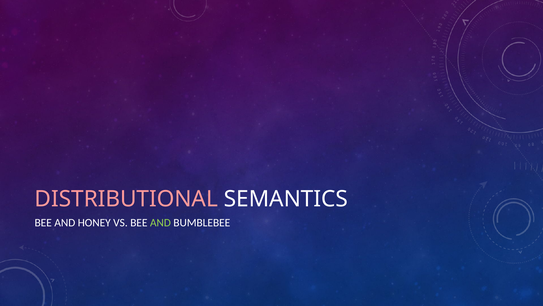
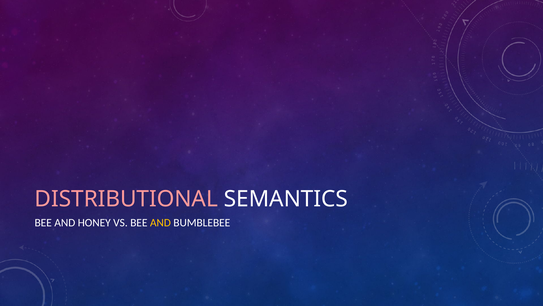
AND colour: light green -> yellow (160, 222)
